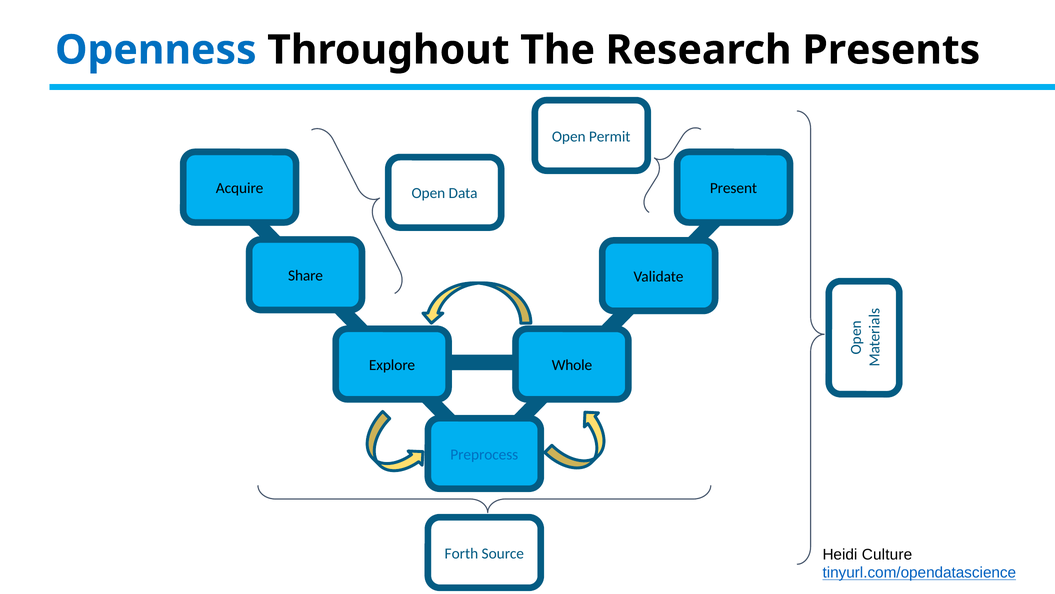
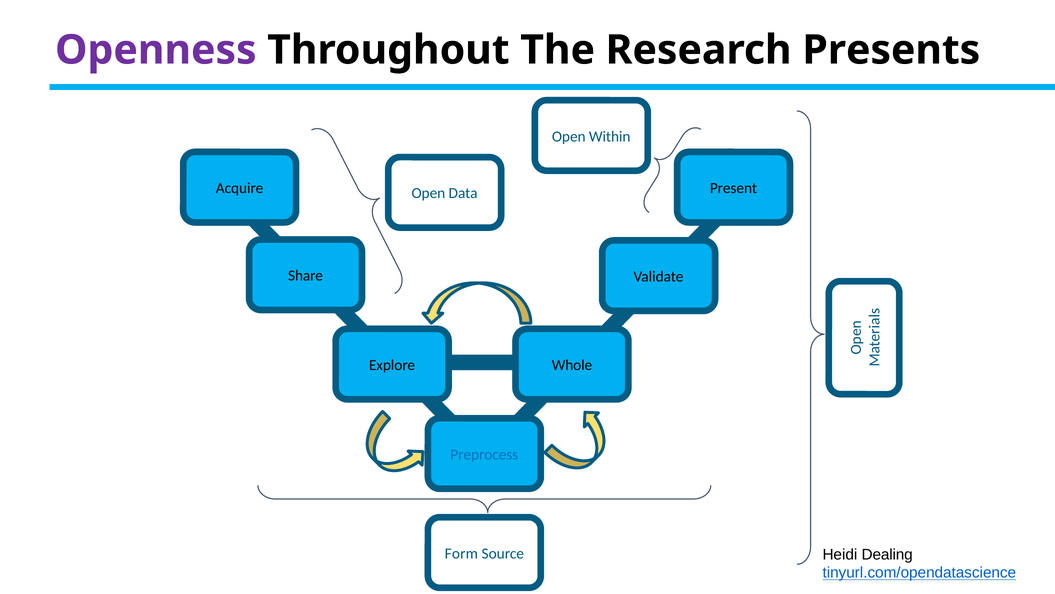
Openness colour: blue -> purple (156, 50)
Permit: Permit -> Within (610, 136)
Forth: Forth -> Form (461, 553)
Culture: Culture -> Dealing (887, 554)
